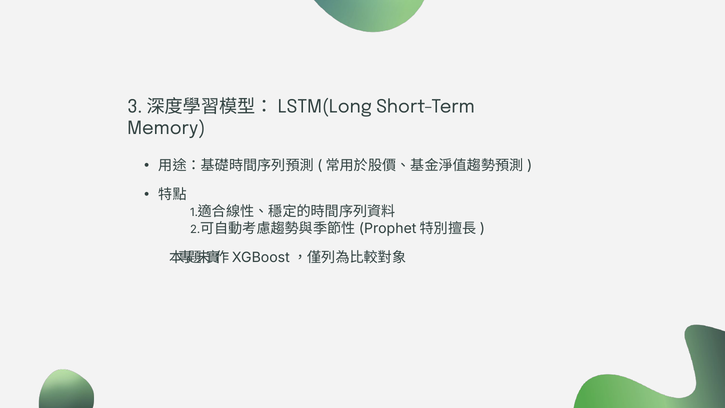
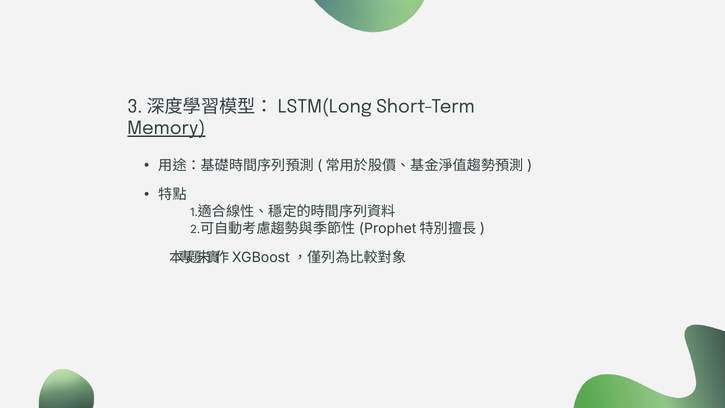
Memory underline: none -> present (166, 128)
